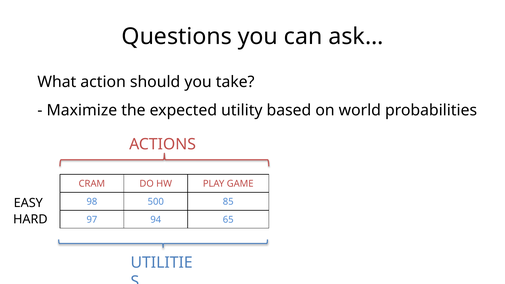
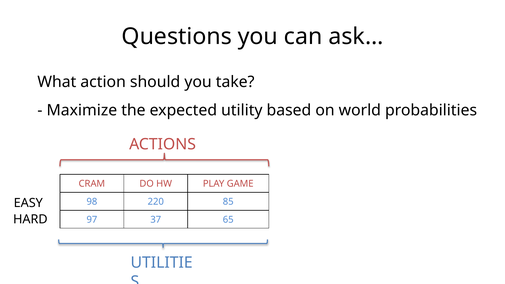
500: 500 -> 220 (156, 202)
94: 94 -> 37 (156, 220)
